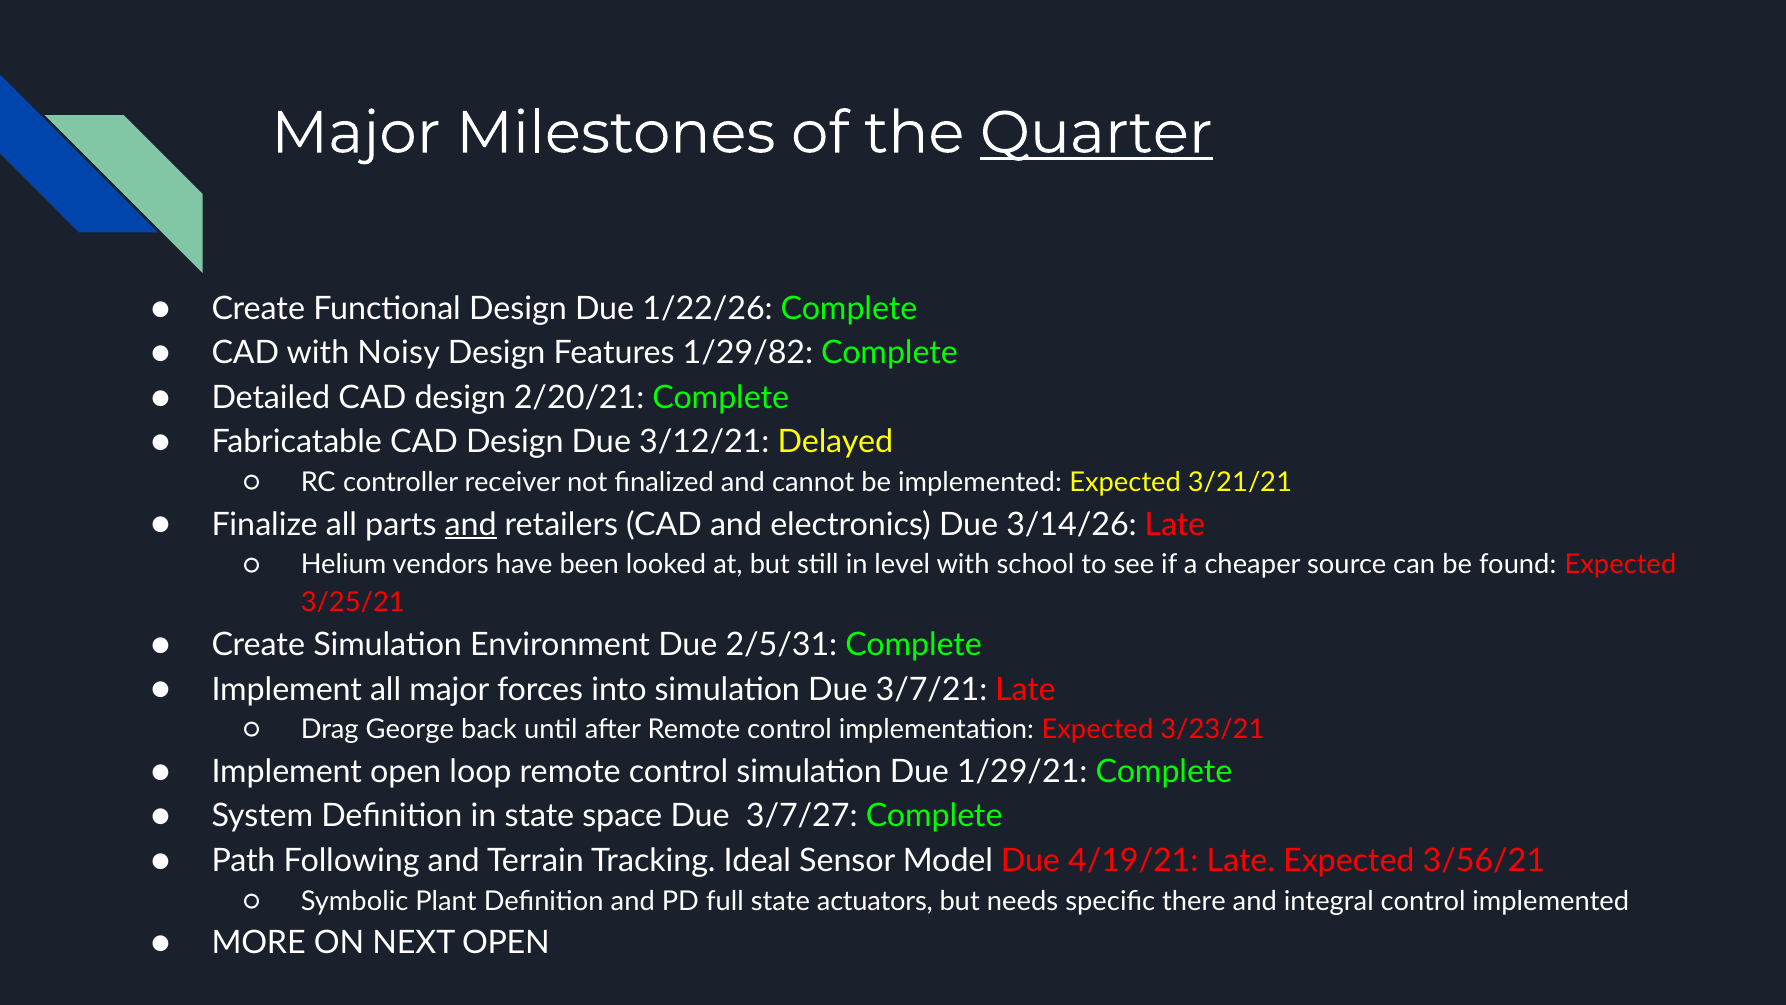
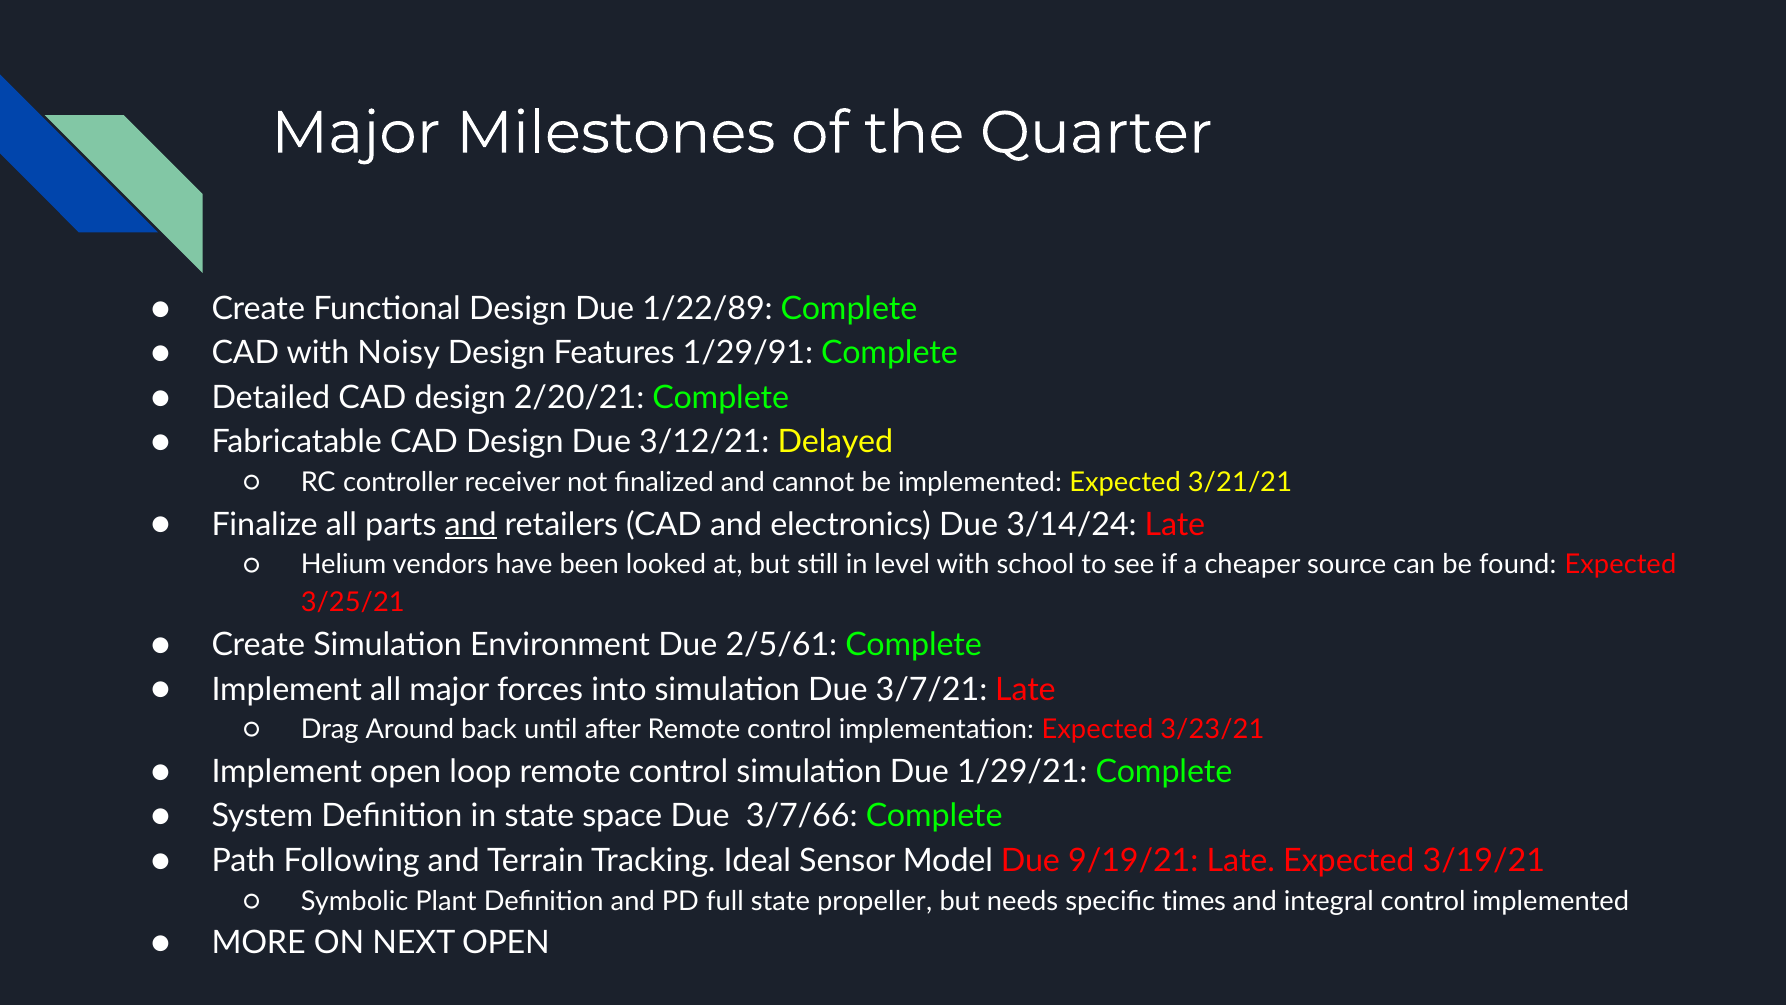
Quarter underline: present -> none (1096, 133)
1/22/26: 1/22/26 -> 1/22/89 (708, 309)
1/29/82: 1/29/82 -> 1/29/91 (748, 353)
3/14/26: 3/14/26 -> 3/14/24 (1072, 524)
2/5/31: 2/5/31 -> 2/5/61 (781, 645)
George: George -> Around (410, 730)
3/7/27: 3/7/27 -> 3/7/66 (802, 816)
4/19/21: 4/19/21 -> 9/19/21 (1133, 860)
3/56/21: 3/56/21 -> 3/19/21 (1484, 860)
actuators: actuators -> propeller (875, 901)
there: there -> times (1194, 901)
